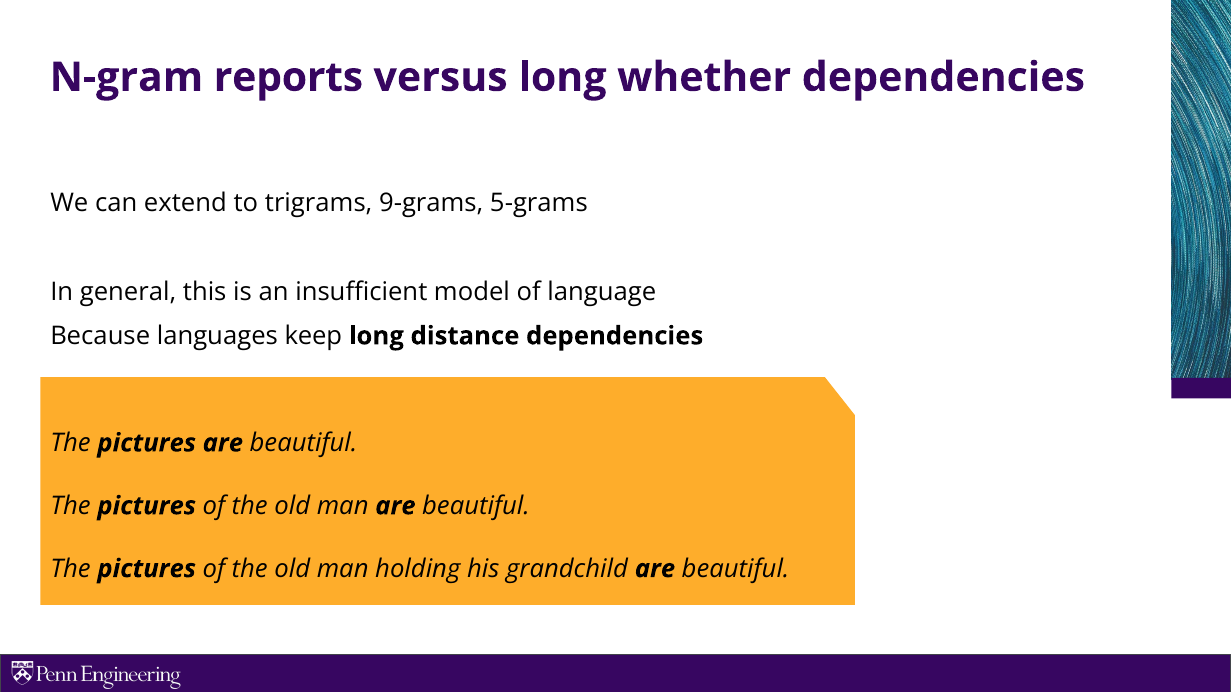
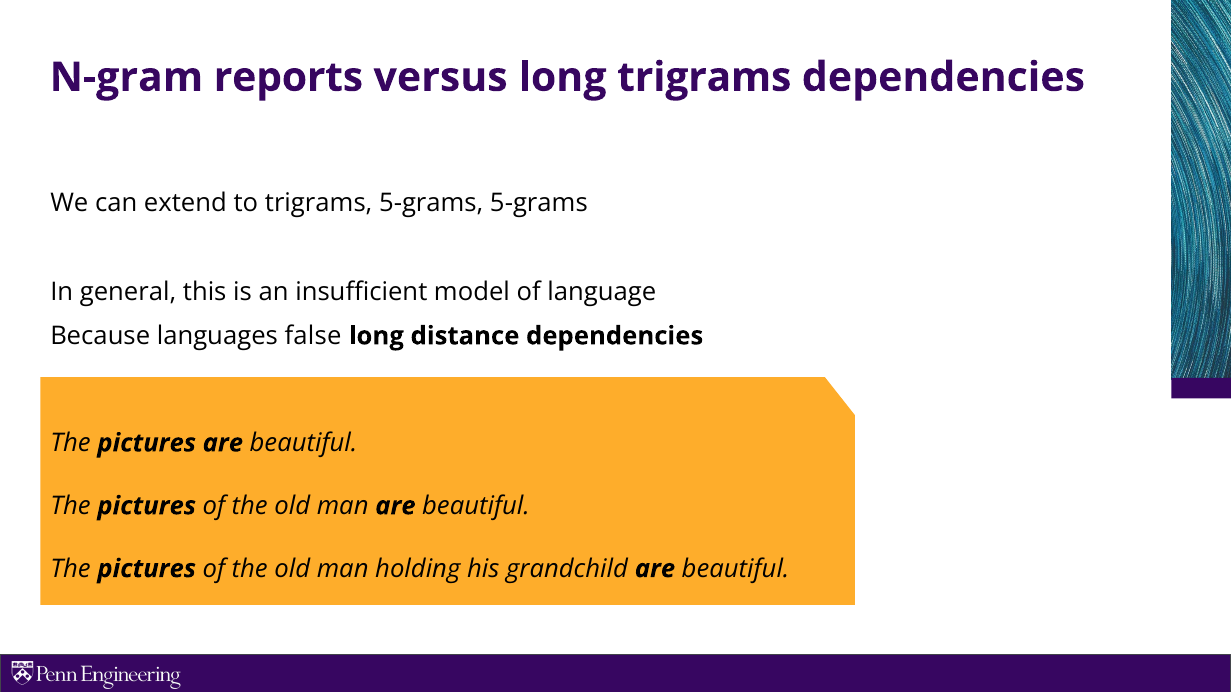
long whether: whether -> trigrams (704, 77)
trigrams 9-grams: 9-grams -> 5-grams (431, 203)
keep: keep -> false (313, 336)
